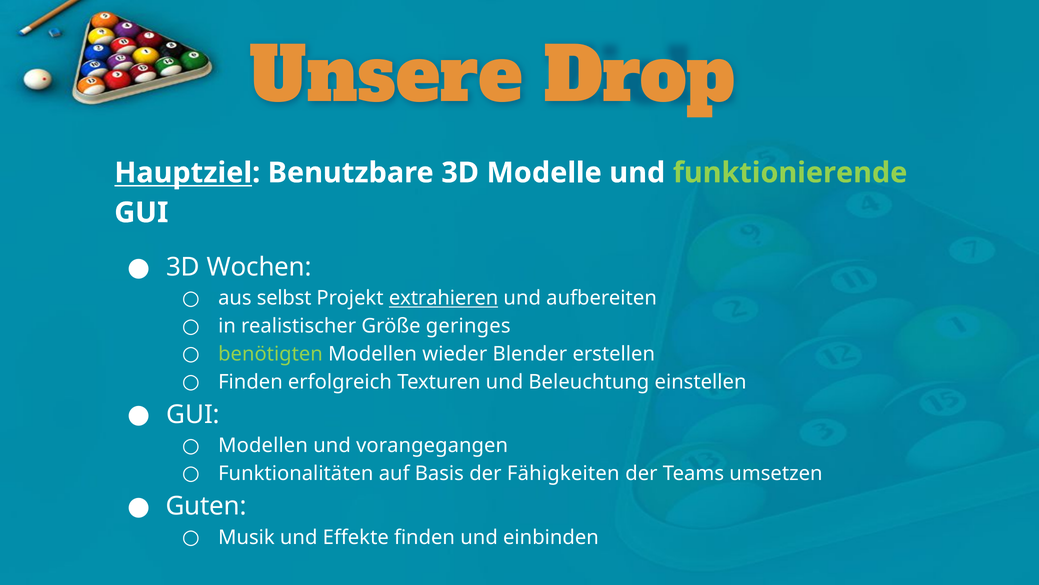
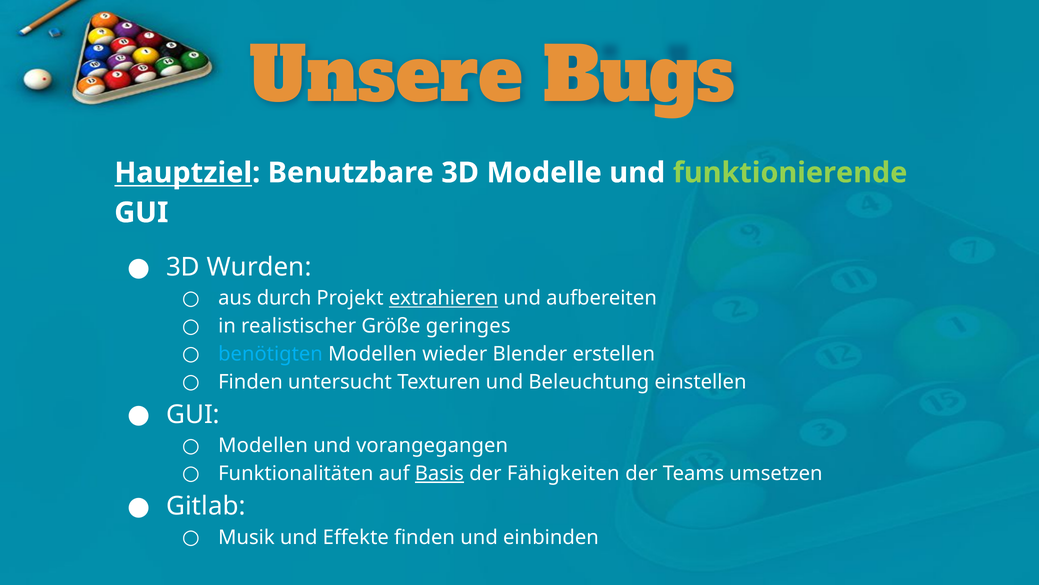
Drop: Drop -> Bugs (639, 77)
Wochen: Wochen -> Wurden (259, 267)
selbst: selbst -> durch (284, 298)
benötigten colour: light green -> light blue (271, 354)
erfolgreich: erfolgreich -> untersucht (340, 382)
Basis underline: none -> present (439, 473)
Guten: Guten -> Gitlab (206, 506)
